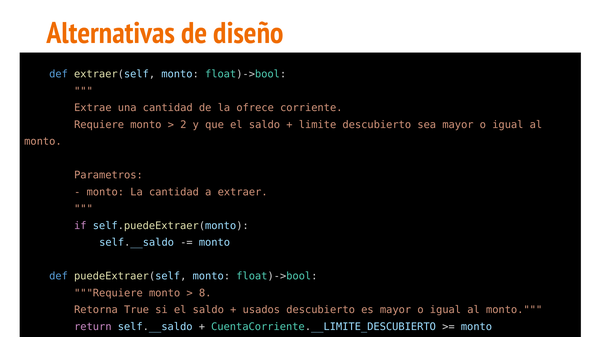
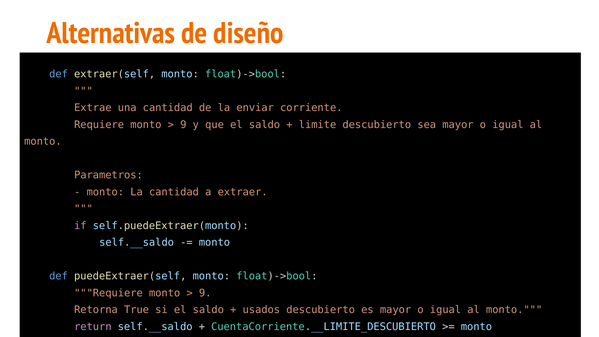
ofrece: ofrece -> enviar (255, 108)
2: 2 -> 9 (183, 125)
8: 8 -> 9 (205, 293)
